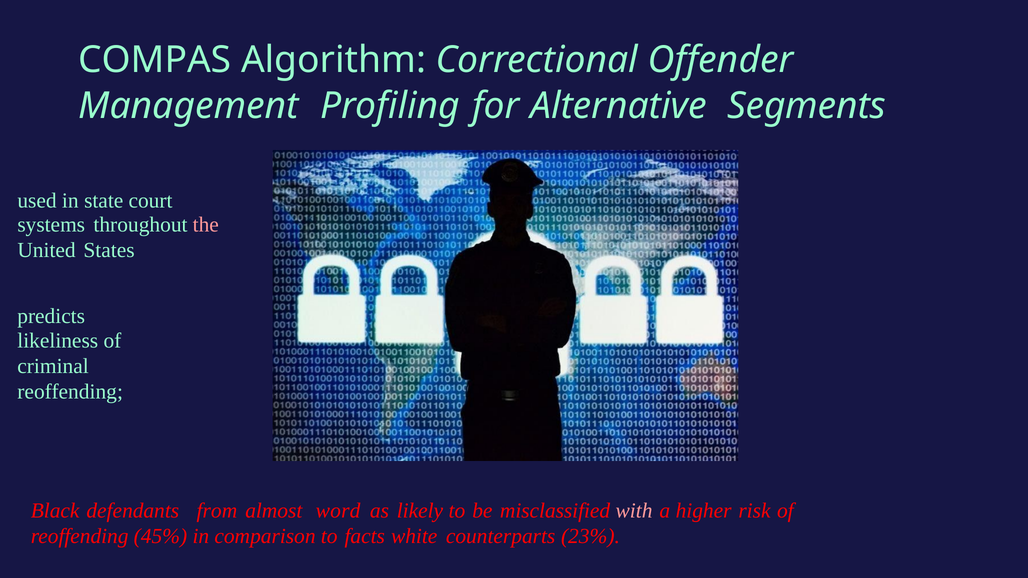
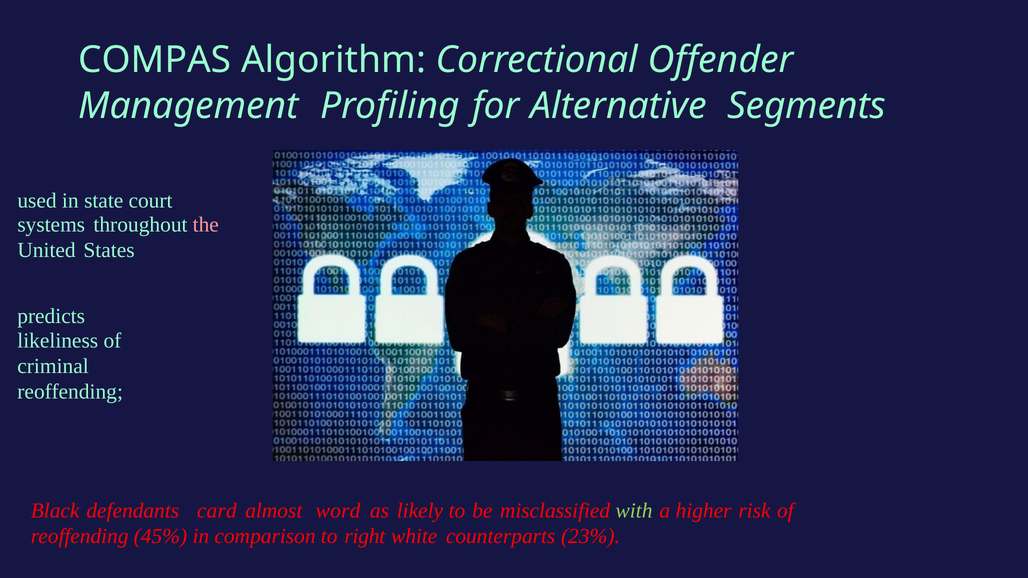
from: from -> card (217, 511)
with colour: pink -> light green (634, 511)
facts: facts -> right (365, 536)
